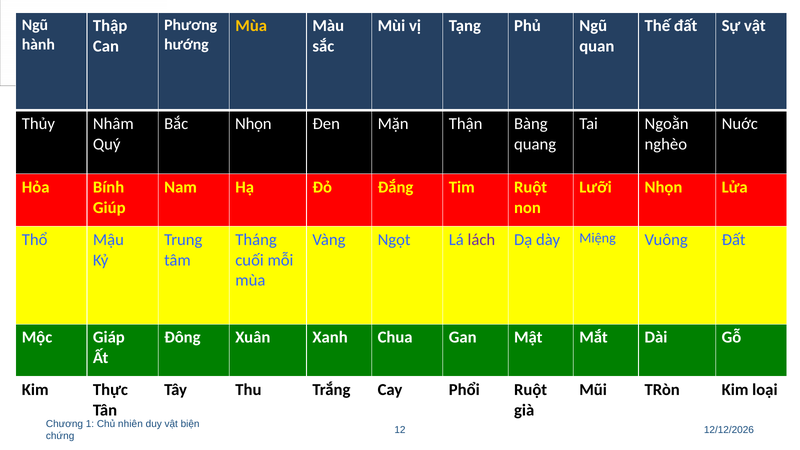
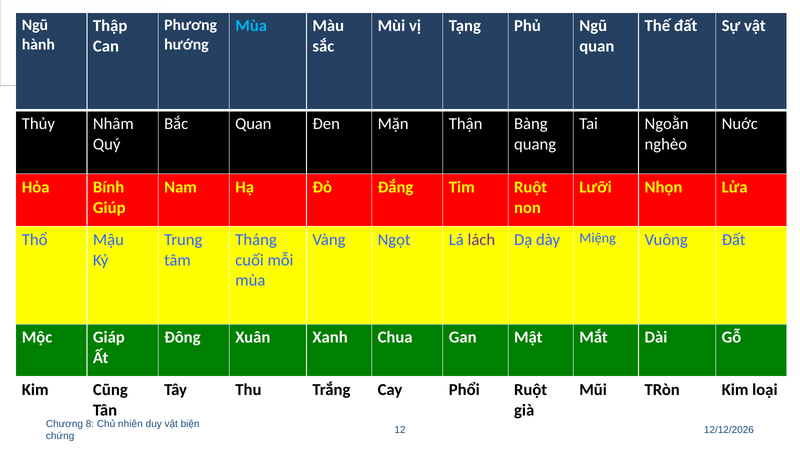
Mùa colour: yellow -> light blue (251, 26)
Bắc Nhọn: Nhọn -> Quan (253, 124)
Thực: Thực -> Cũng (110, 390)
1: 1 -> 8 (90, 424)
